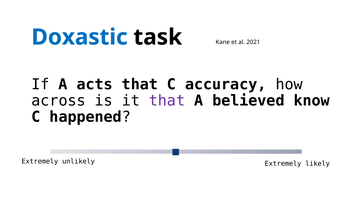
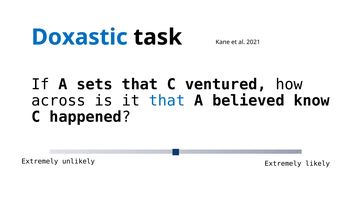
acts: acts -> sets (95, 84)
accuracy: accuracy -> ventured (226, 84)
that colour: purple -> blue (167, 101)
